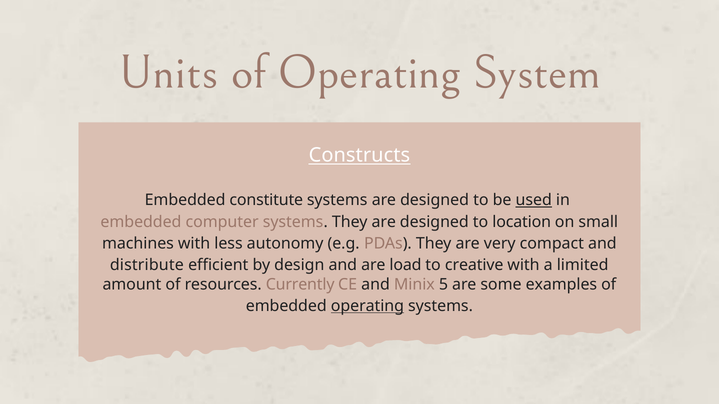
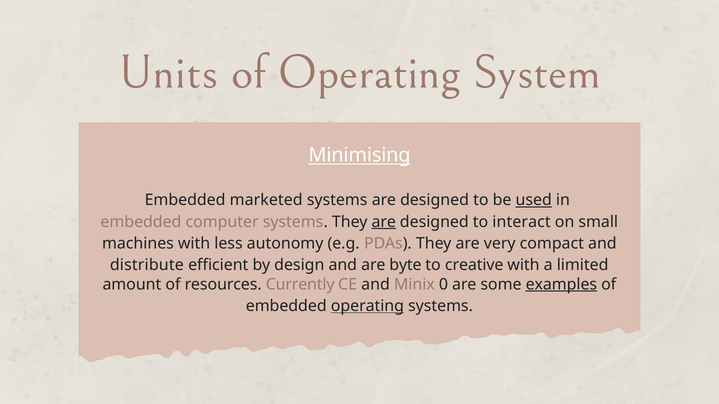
Constructs: Constructs -> Minimising (360, 155)
constitute: constitute -> marketed (266, 200)
are underline: none -> present (384, 222)
location: location -> interact (522, 222)
load: load -> byte (405, 265)
5: 5 -> 0 (443, 285)
examples underline: none -> present (561, 285)
